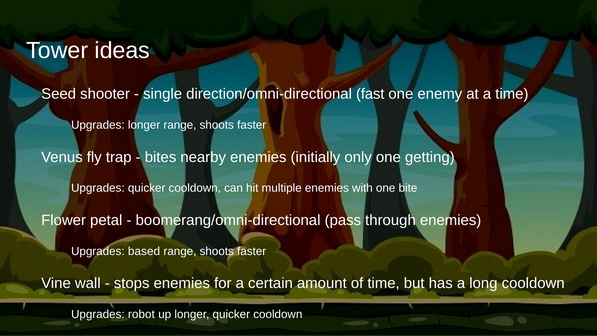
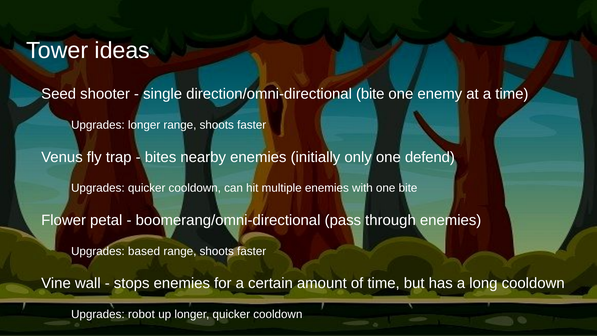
direction/omni-directional fast: fast -> bite (370, 94)
getting: getting -> defend (430, 157)
